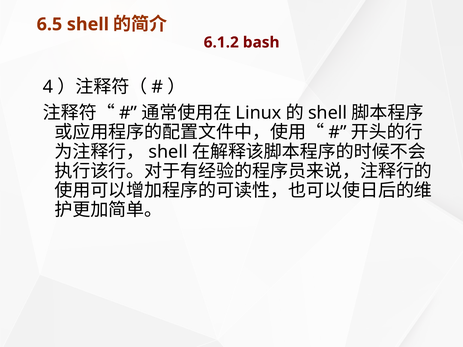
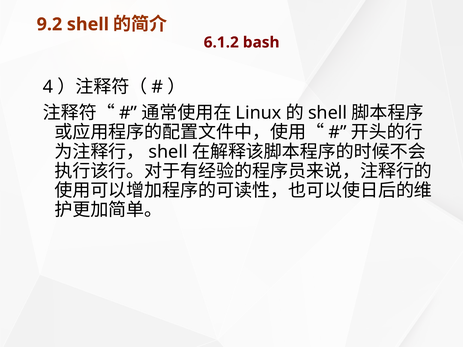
6.5: 6.5 -> 9.2 (49, 24)
